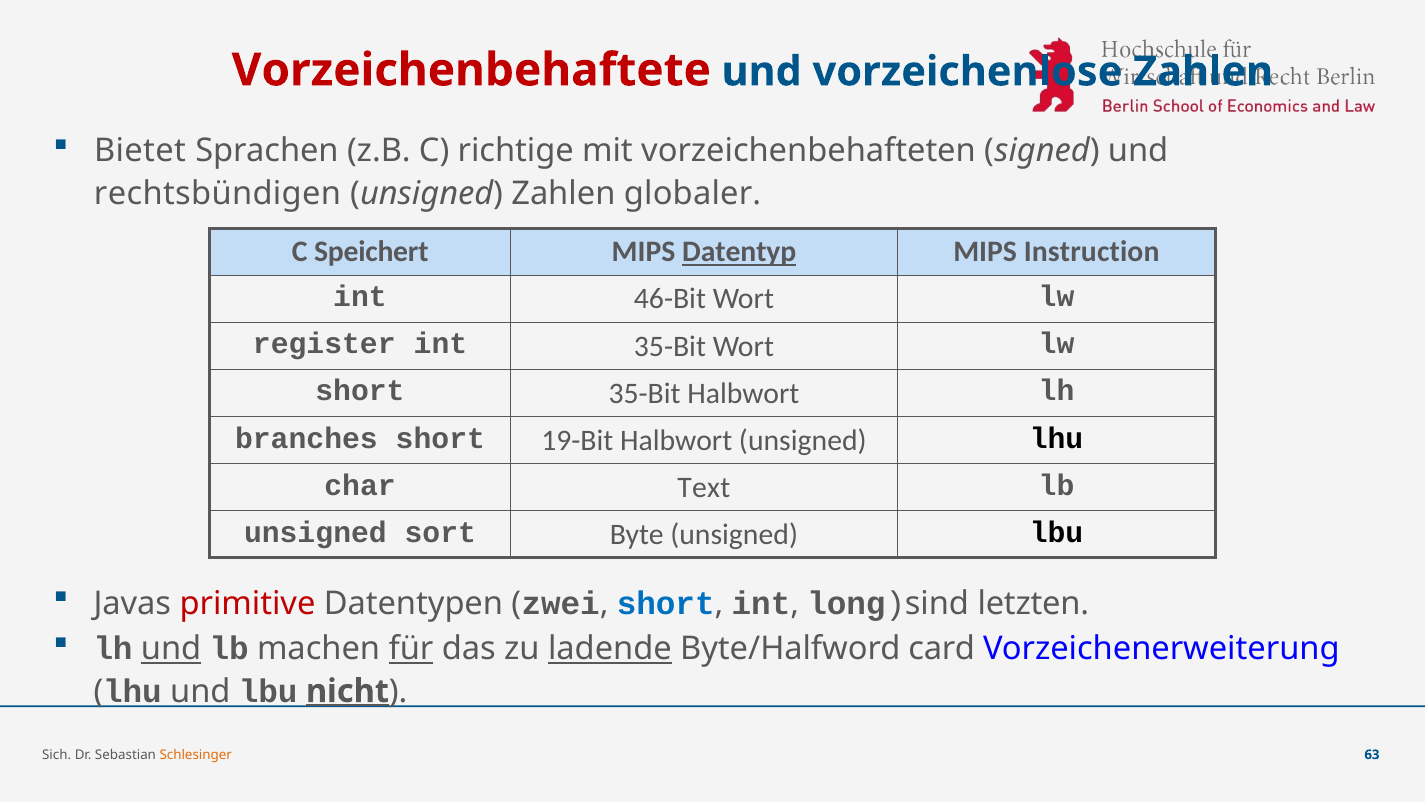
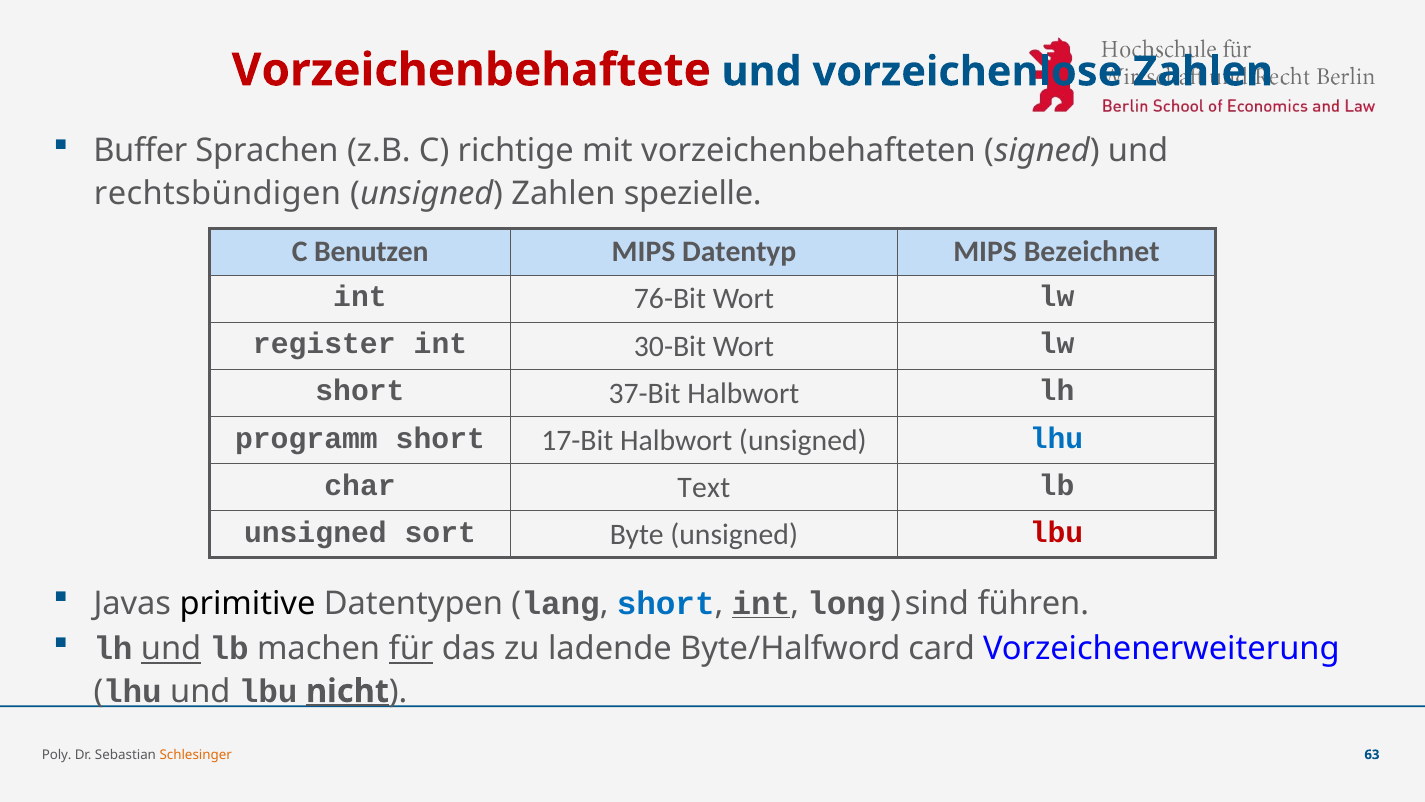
Bietet: Bietet -> Buffer (140, 151)
globaler: globaler -> spezielle (693, 193)
Speichert: Speichert -> Benutzen (371, 252)
Datentyp underline: present -> none (739, 252)
Instruction: Instruction -> Bezeichnet (1092, 252)
46-Bit: 46-Bit -> 76-Bit (670, 299)
int 35-Bit: 35-Bit -> 30-Bit (670, 346)
short 35-Bit: 35-Bit -> 37-Bit (645, 393)
branches: branches -> programm (306, 438)
19-Bit: 19-Bit -> 17-Bit (577, 440)
lhu colour: black -> blue (1057, 438)
lbu colour: black -> red (1057, 532)
primitive colour: red -> black (247, 603)
zwei: zwei -> lang (561, 603)
int underline: none -> present (761, 603)
letzten: letzten -> führen (1033, 603)
ladende underline: present -> none (610, 649)
Sich: Sich -> Poly (57, 754)
